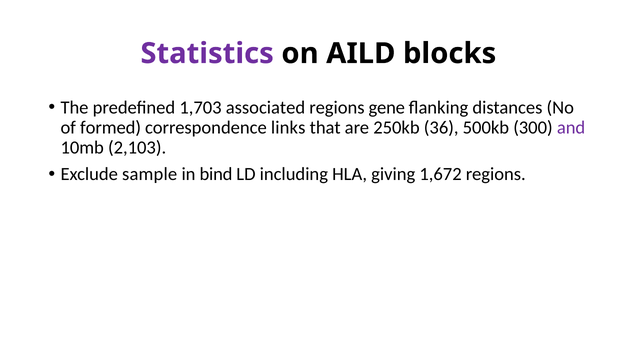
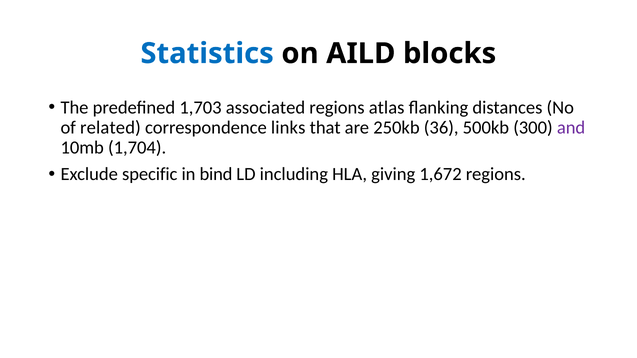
Statistics colour: purple -> blue (207, 54)
gene: gene -> atlas (387, 108)
formed: formed -> related (110, 128)
2,103: 2,103 -> 1,704 (137, 148)
sample: sample -> specific (150, 174)
